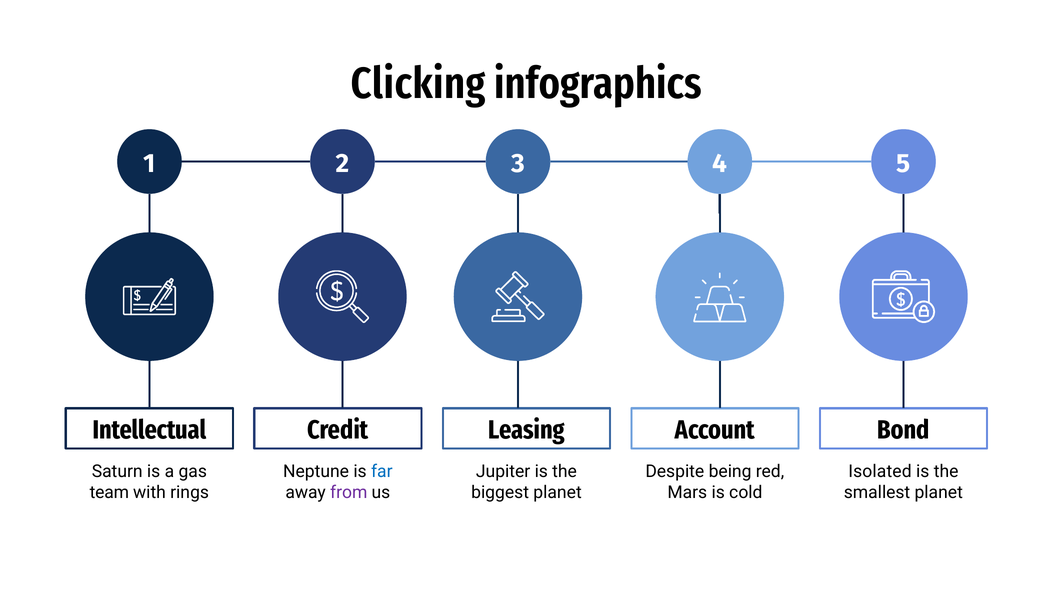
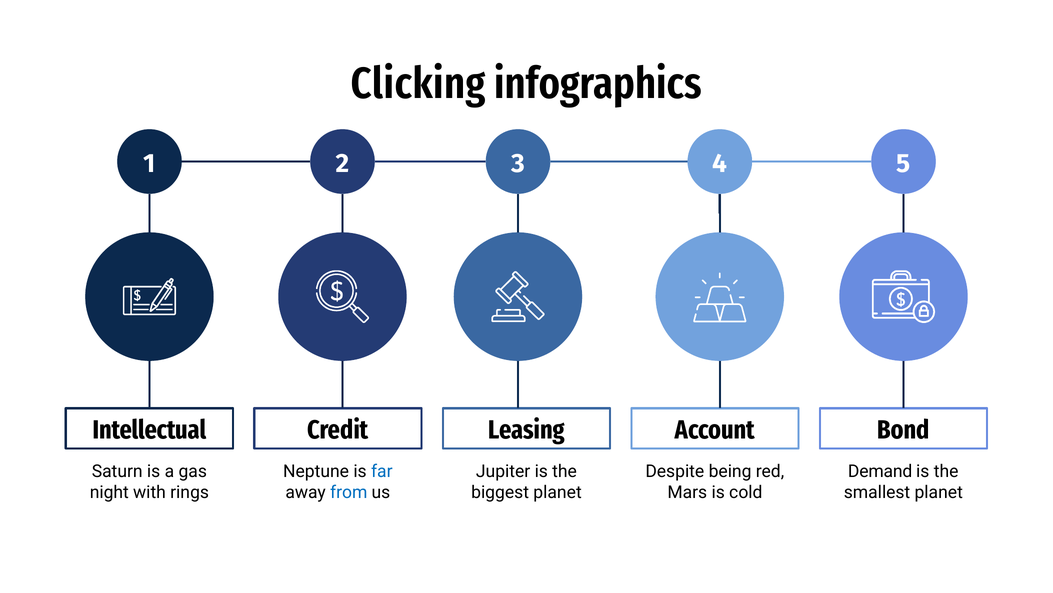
Isolated: Isolated -> Demand (880, 471)
team: team -> night (109, 492)
from colour: purple -> blue (349, 492)
